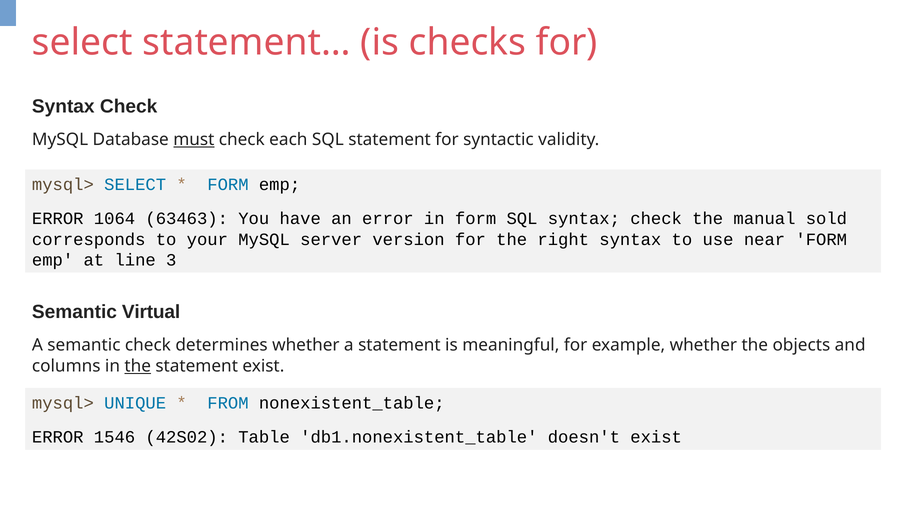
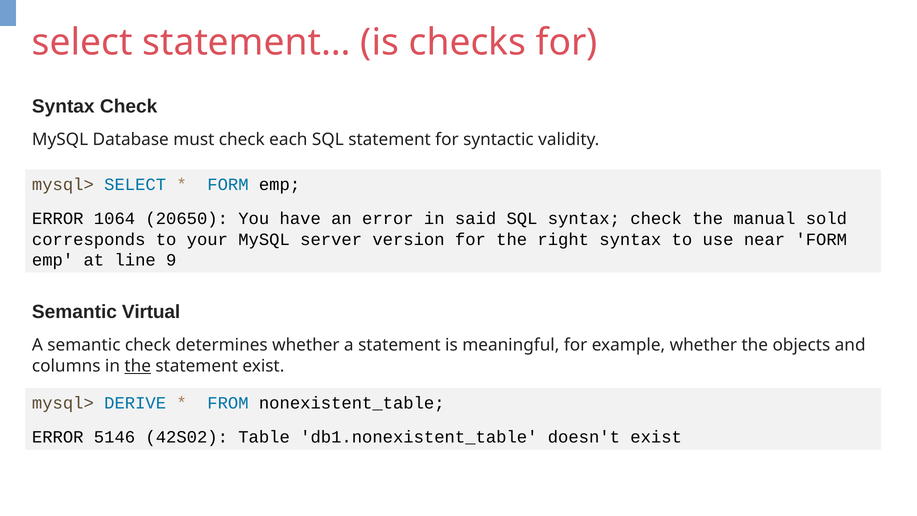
must underline: present -> none (194, 139)
63463: 63463 -> 20650 (187, 219)
in form: form -> said (476, 219)
3: 3 -> 9 (171, 260)
UNIQUE: UNIQUE -> DERIVE (135, 403)
1546: 1546 -> 5146 (115, 437)
